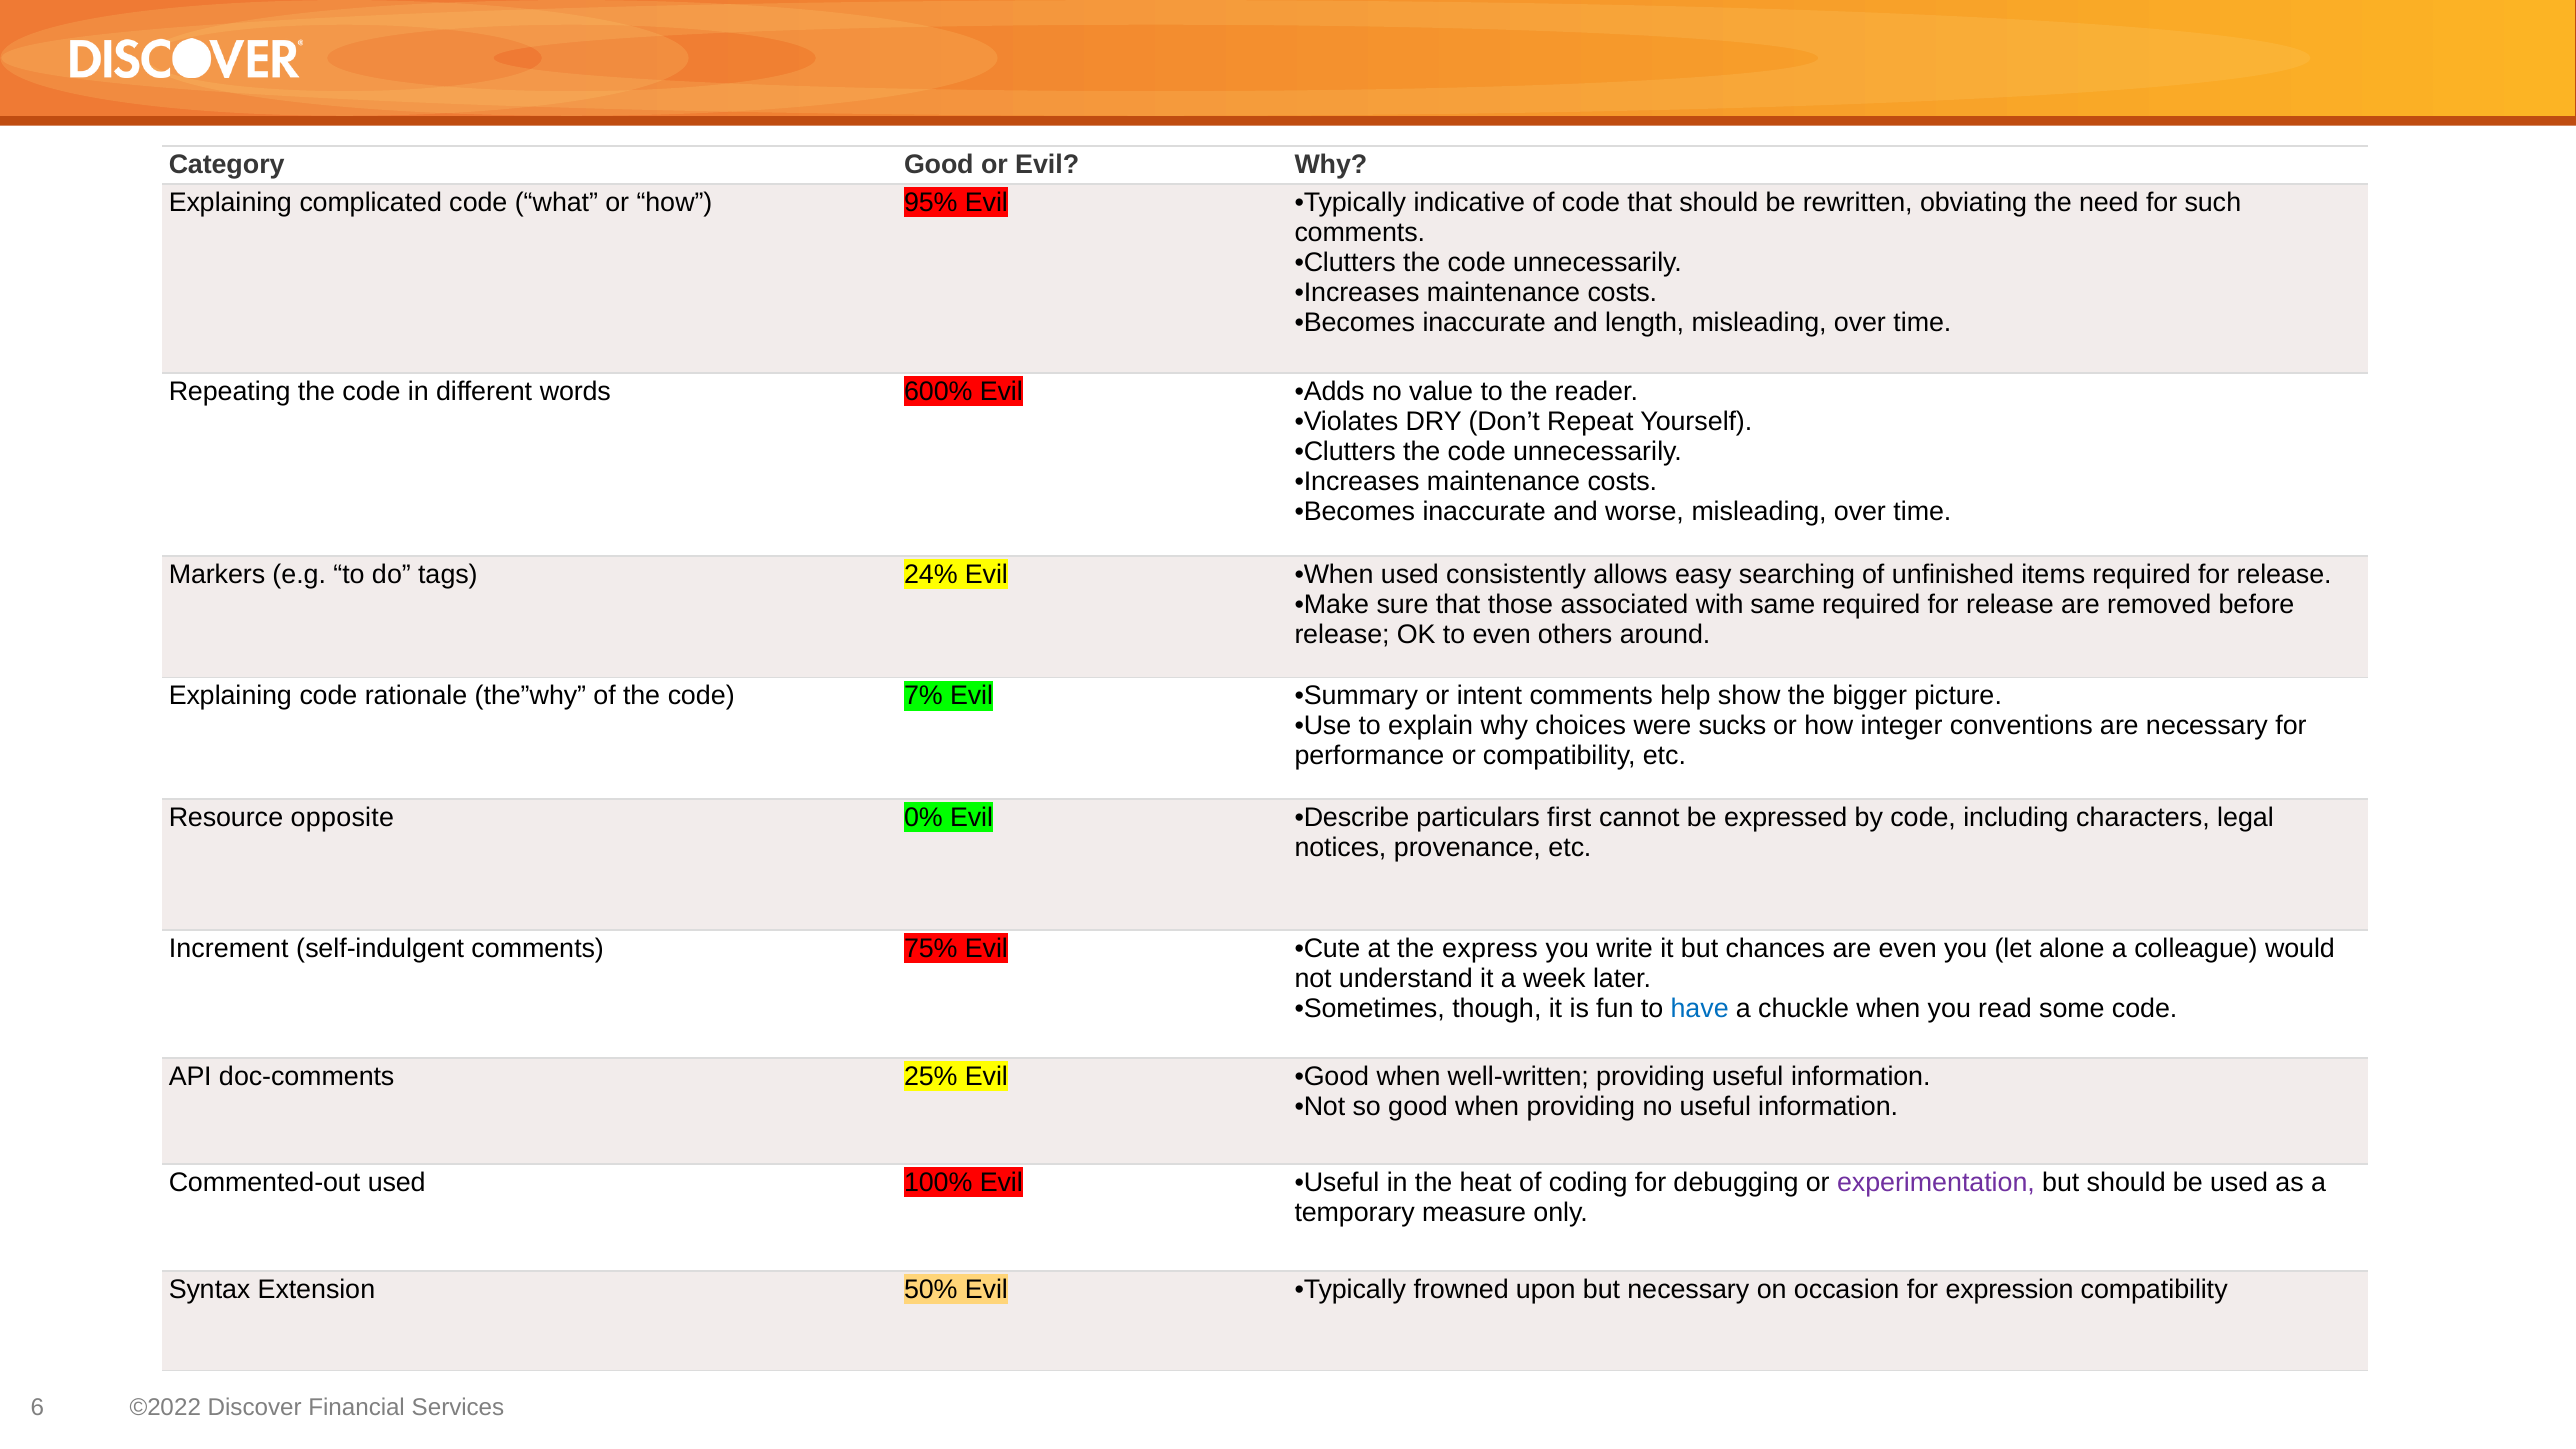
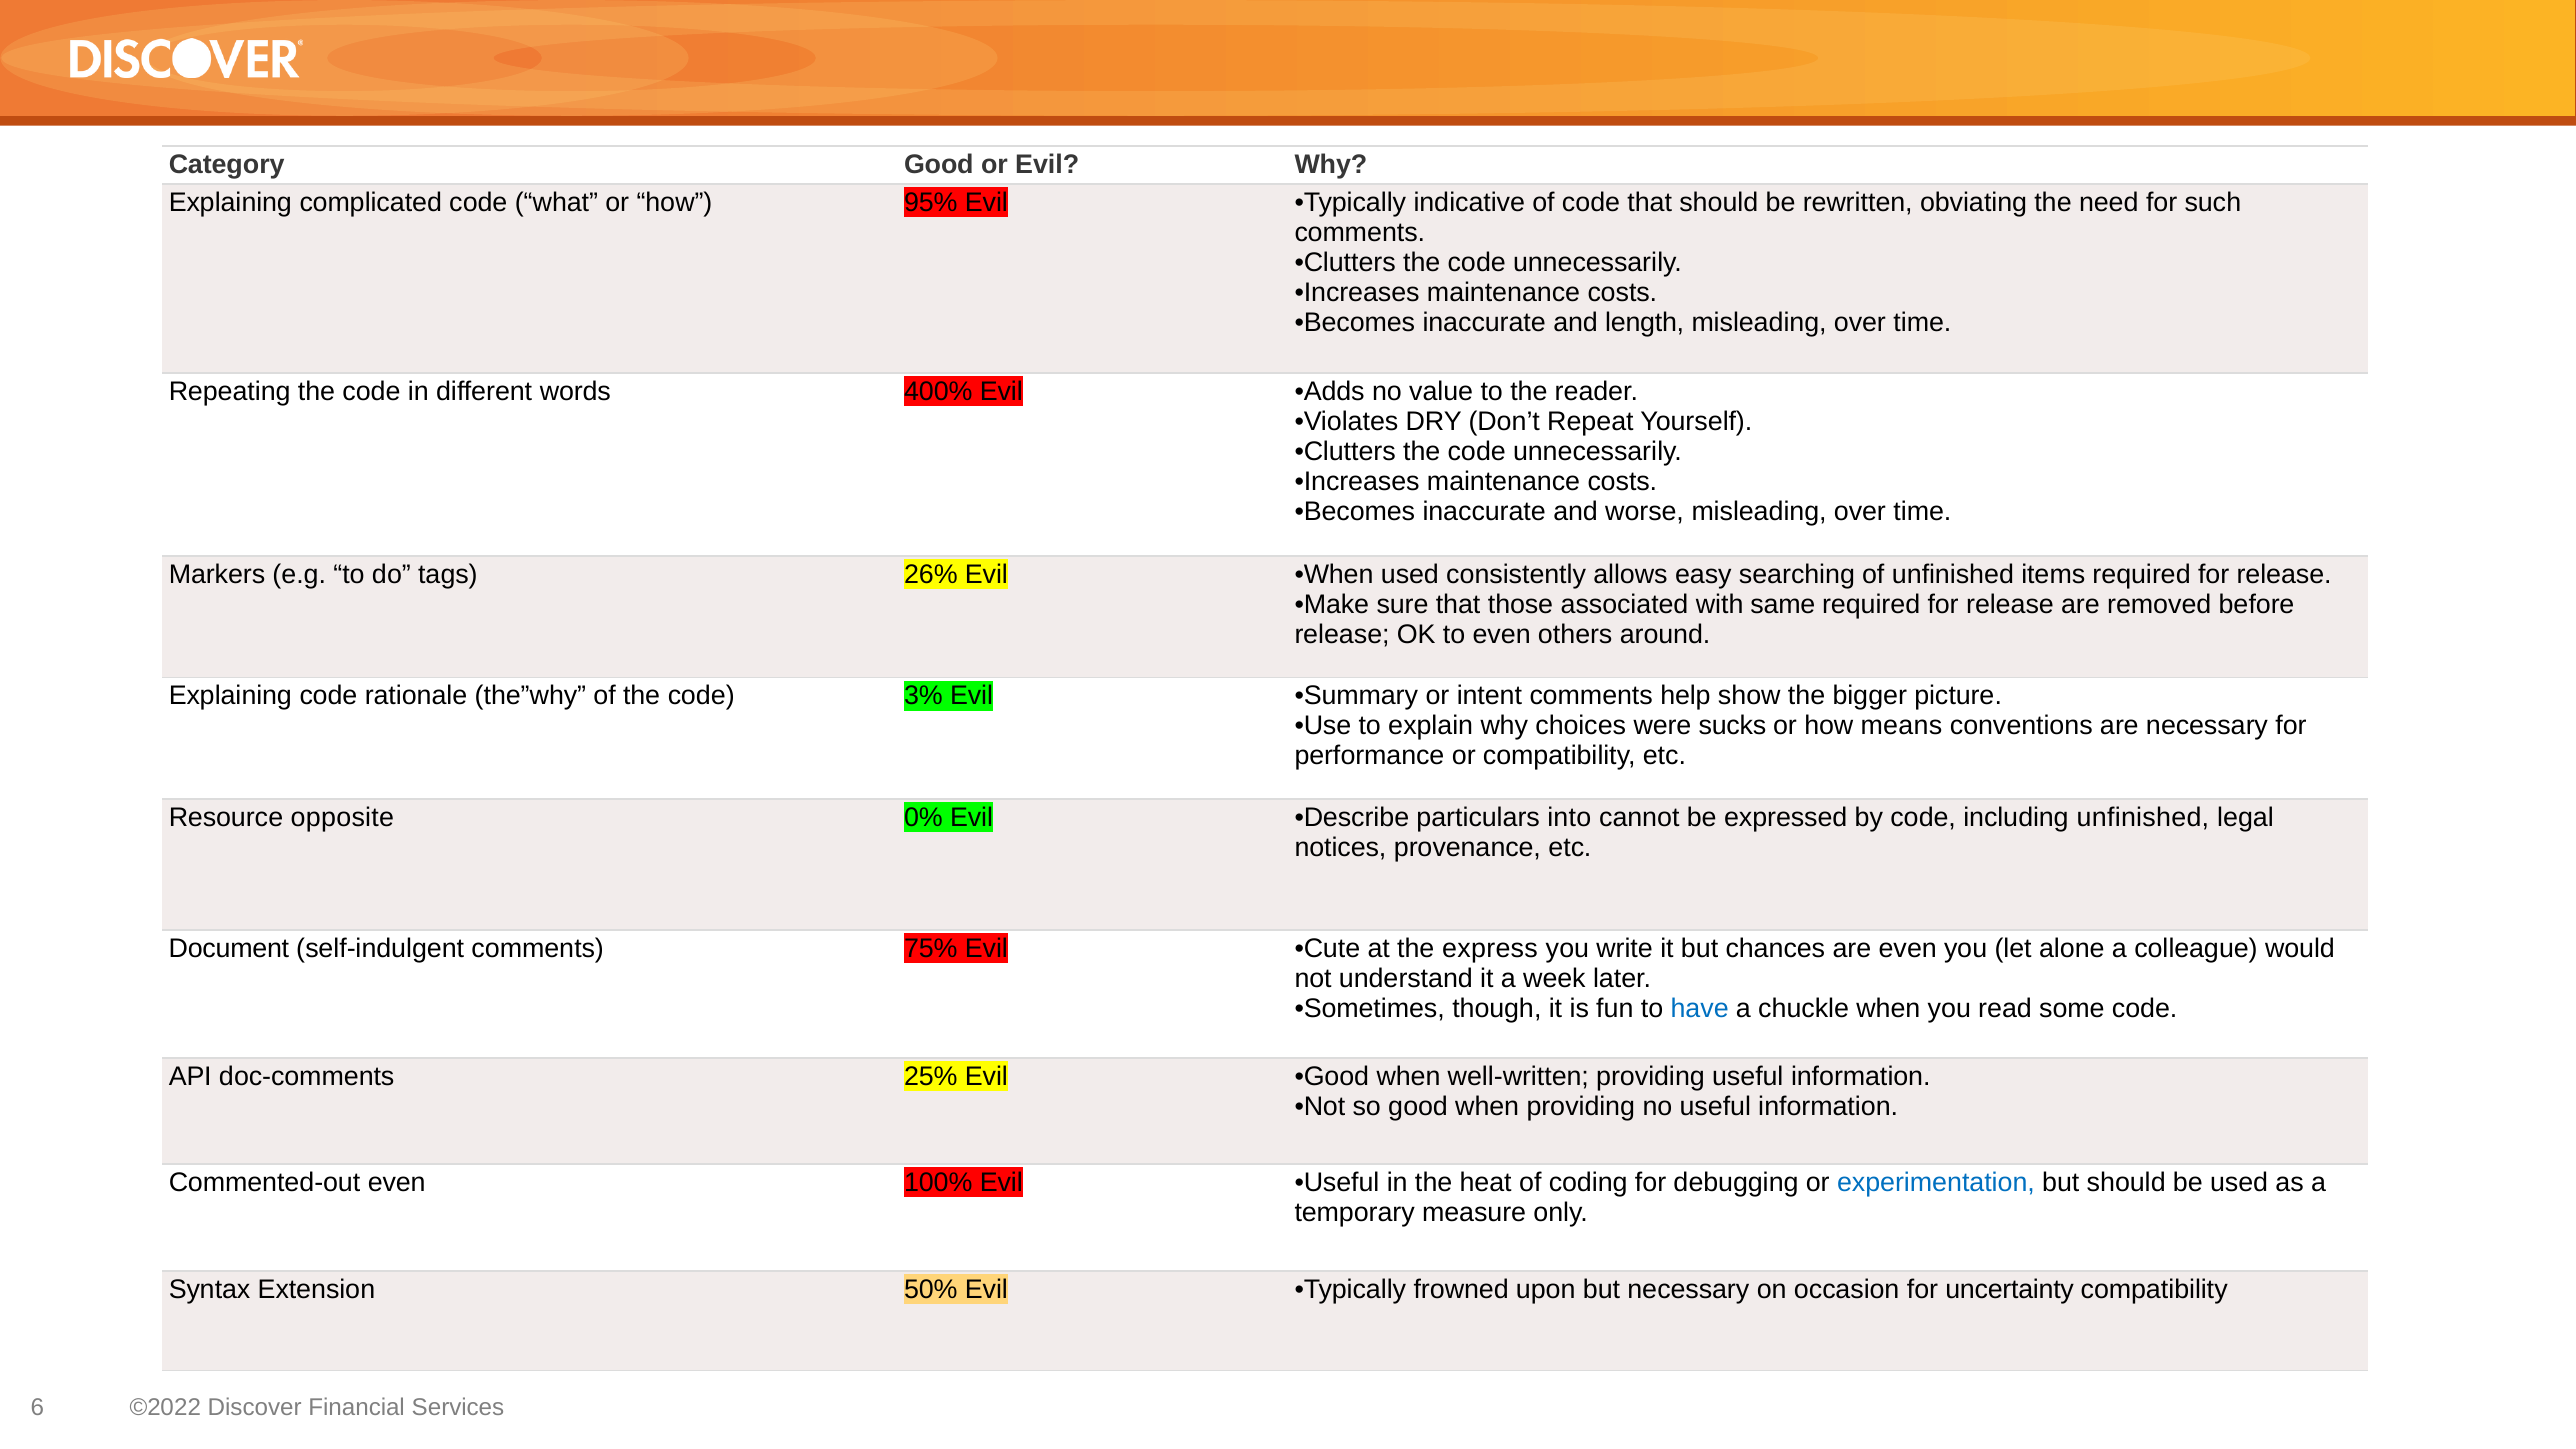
600%: 600% -> 400% (938, 392)
24%: 24% -> 26% (931, 574)
7%: 7% -> 3% (923, 696)
integer: integer -> means (1901, 726)
first: first -> into (1569, 818)
including characters: characters -> unfinished (2143, 818)
Increment: Increment -> Document (229, 949)
Commented-out used: used -> even (397, 1183)
experimentation colour: purple -> blue (1936, 1183)
expression: expression -> uncertainty (2010, 1289)
